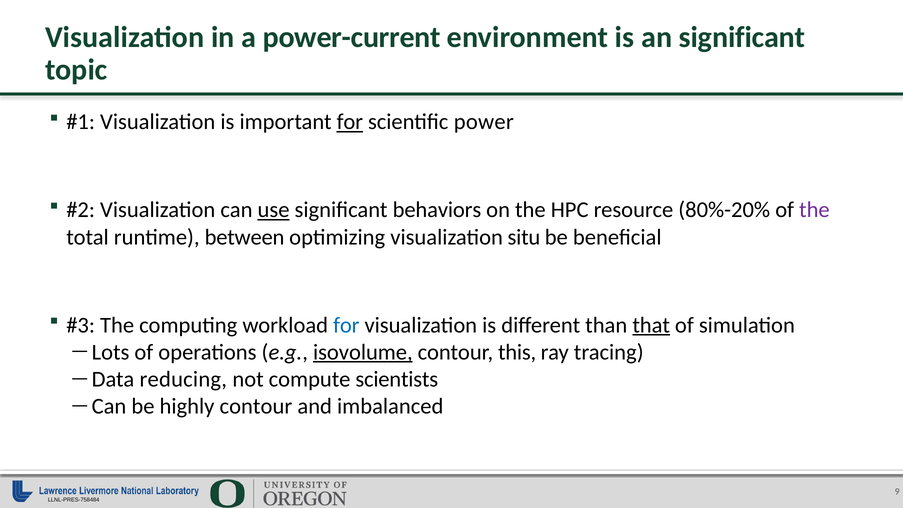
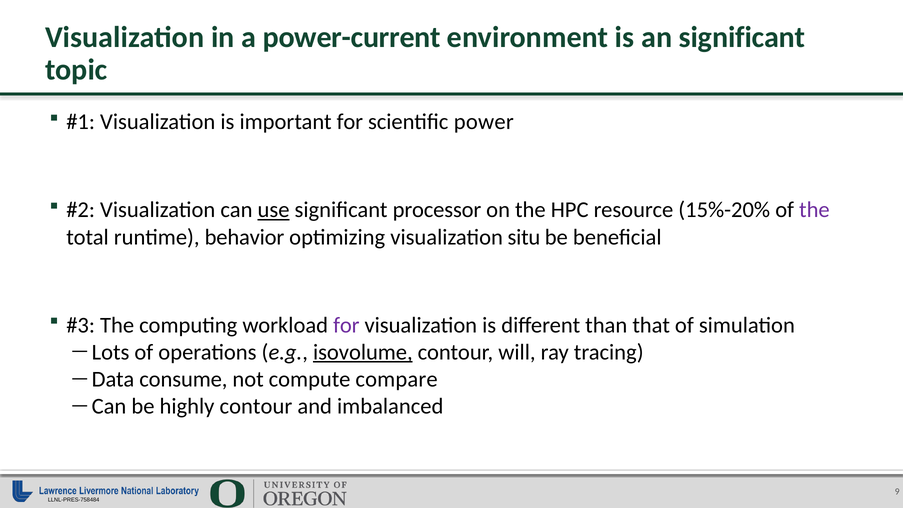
for underline: present -> none (350, 122)
behaviors: behaviors -> processor (437, 210)
80%-20%: 80%-20% -> 15%-20% (724, 210)
between: between -> behavior (244, 237)
for colour: blue -> purple (346, 325)
that underline: present -> none (651, 325)
this: this -> will (517, 352)
reducing: reducing -> consume (183, 379)
scientists: scientists -> compare (397, 379)
